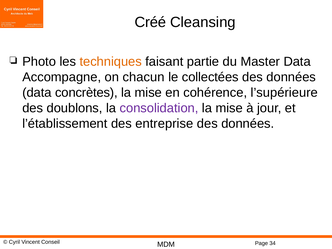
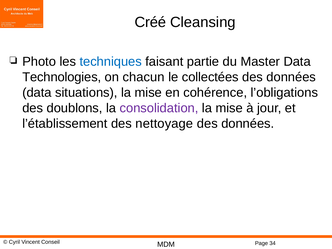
techniques colour: orange -> blue (111, 62)
Accompagne: Accompagne -> Technologies (62, 77)
concrètes: concrètes -> situations (86, 93)
l’supérieure: l’supérieure -> l’obligations (284, 93)
entreprise: entreprise -> nettoyage (164, 124)
